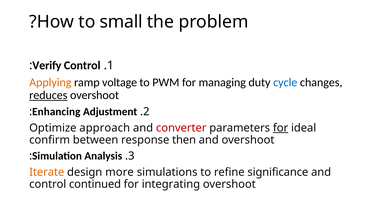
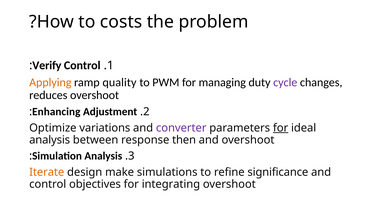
small: small -> costs (121, 22)
voltage: voltage -> quality (119, 82)
cycle colour: blue -> purple (285, 82)
reduces underline: present -> none (48, 95)
approach: approach -> variations (105, 128)
converter colour: red -> purple (181, 128)
confirm: confirm -> analysis (50, 140)
more: more -> make (120, 172)
continued: continued -> objectives (95, 184)
